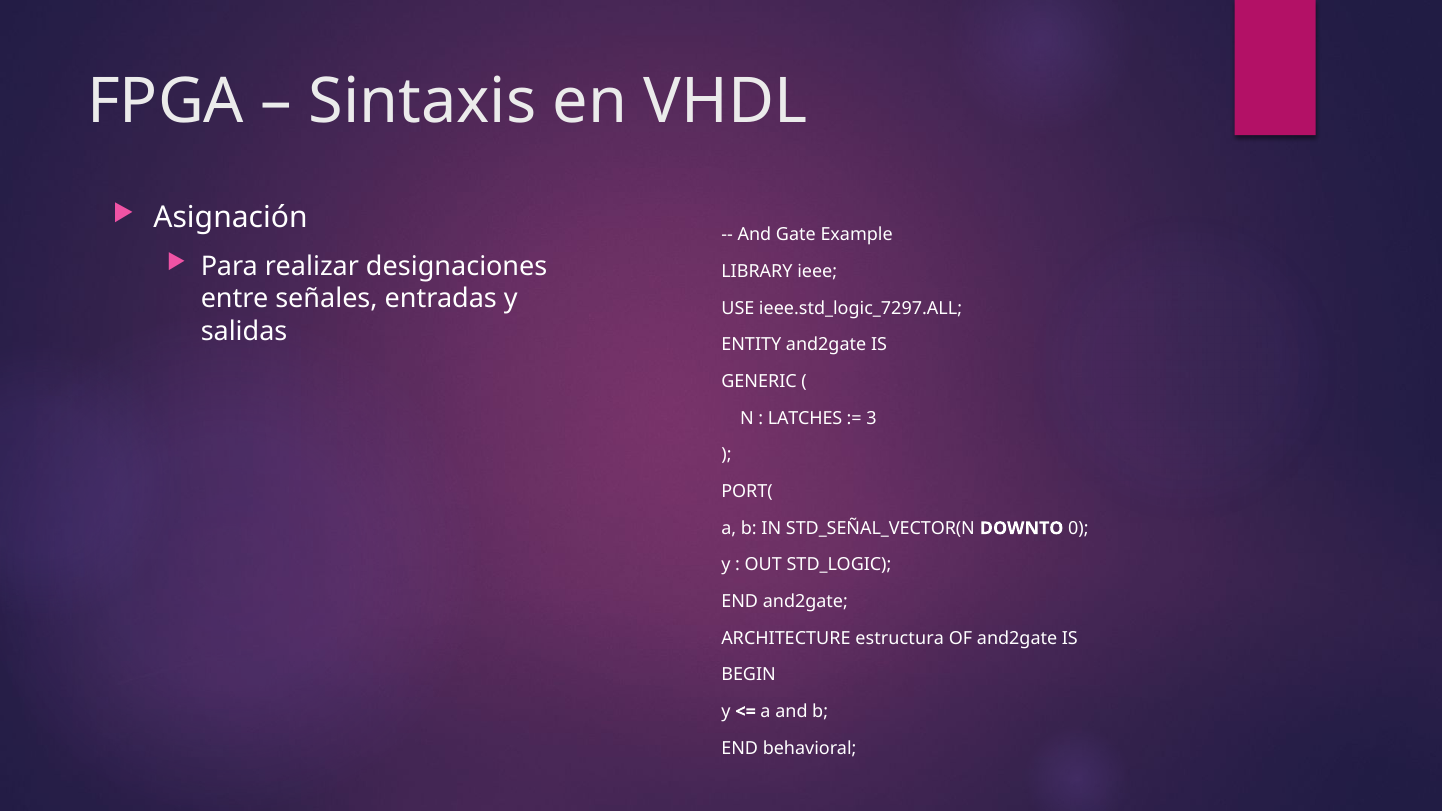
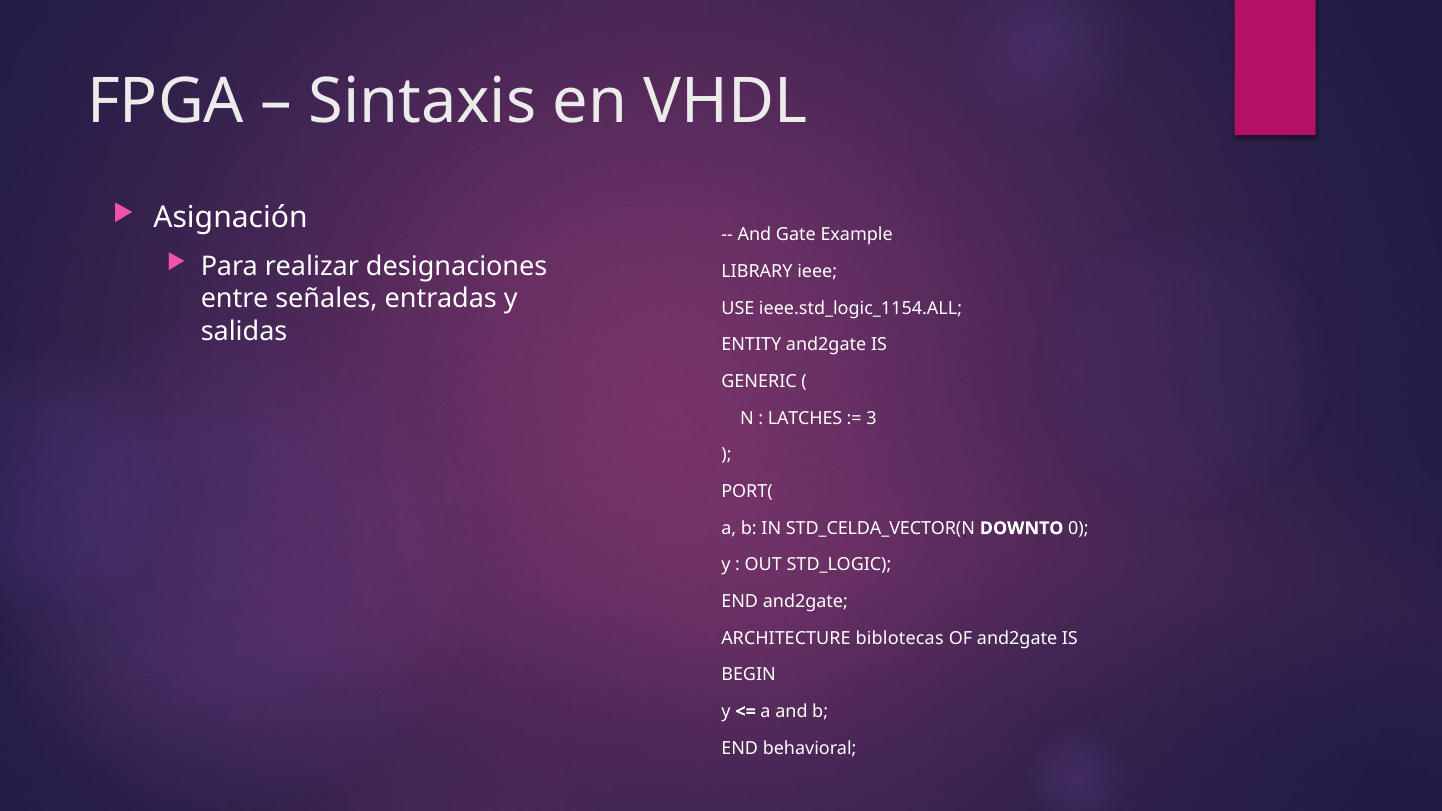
ieee.std_logic_7297.ALL: ieee.std_logic_7297.ALL -> ieee.std_logic_1154.ALL (861, 308)
STD_SEÑAL_VECTOR(N: STD_SEÑAL_VECTOR(N -> STD_CELDA_VECTOR(N (880, 528)
estructura: estructura -> biblotecas (900, 638)
